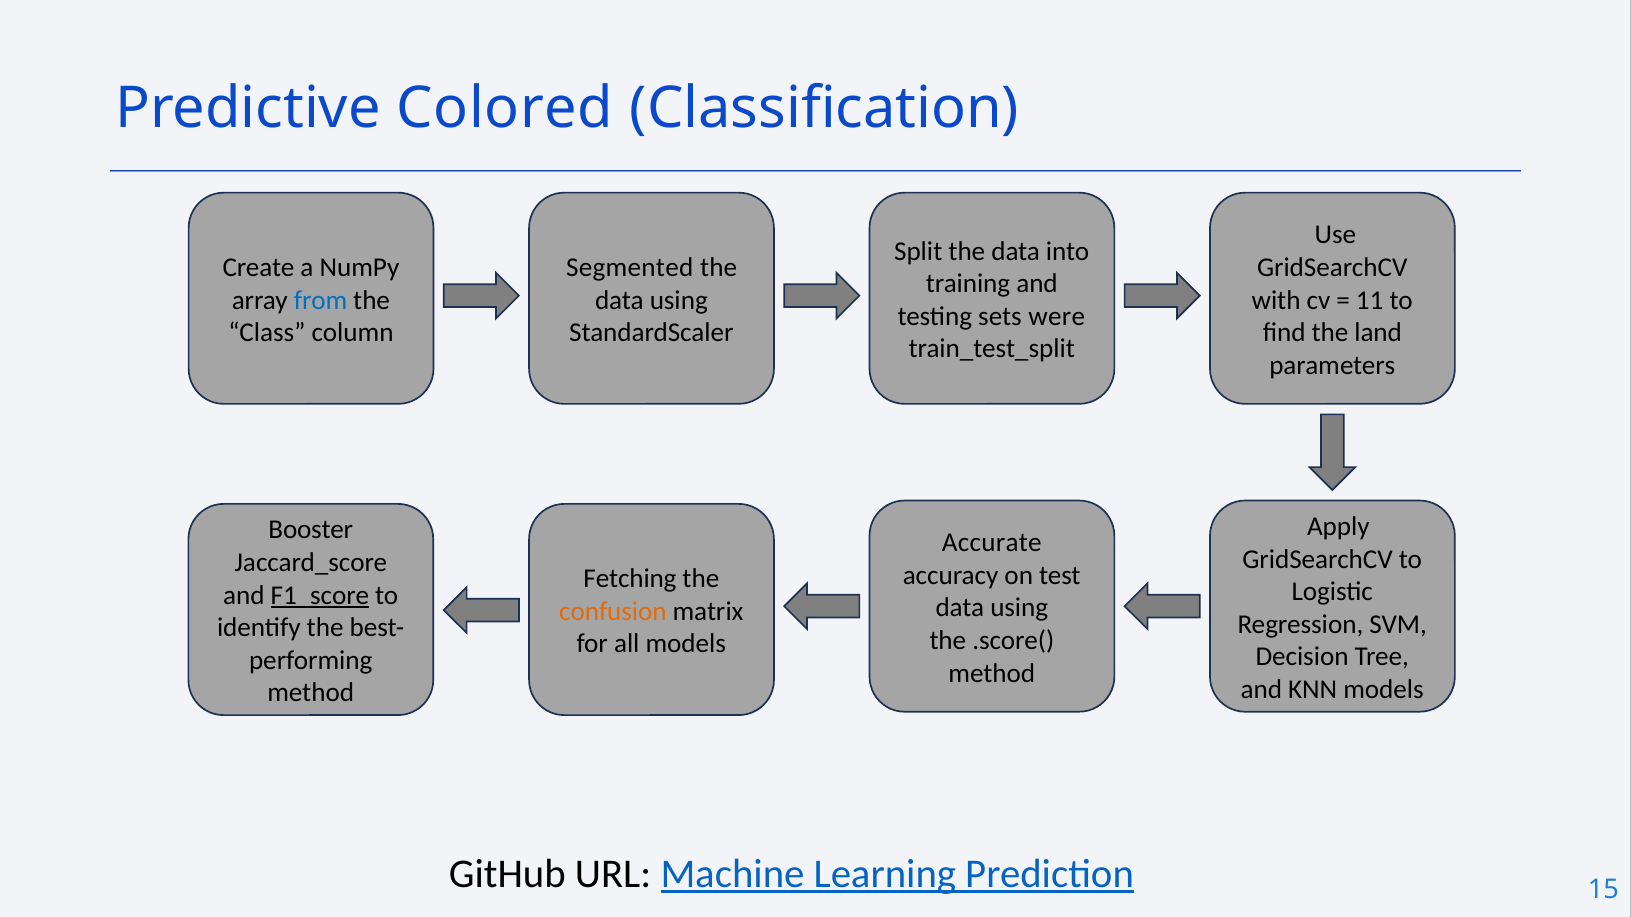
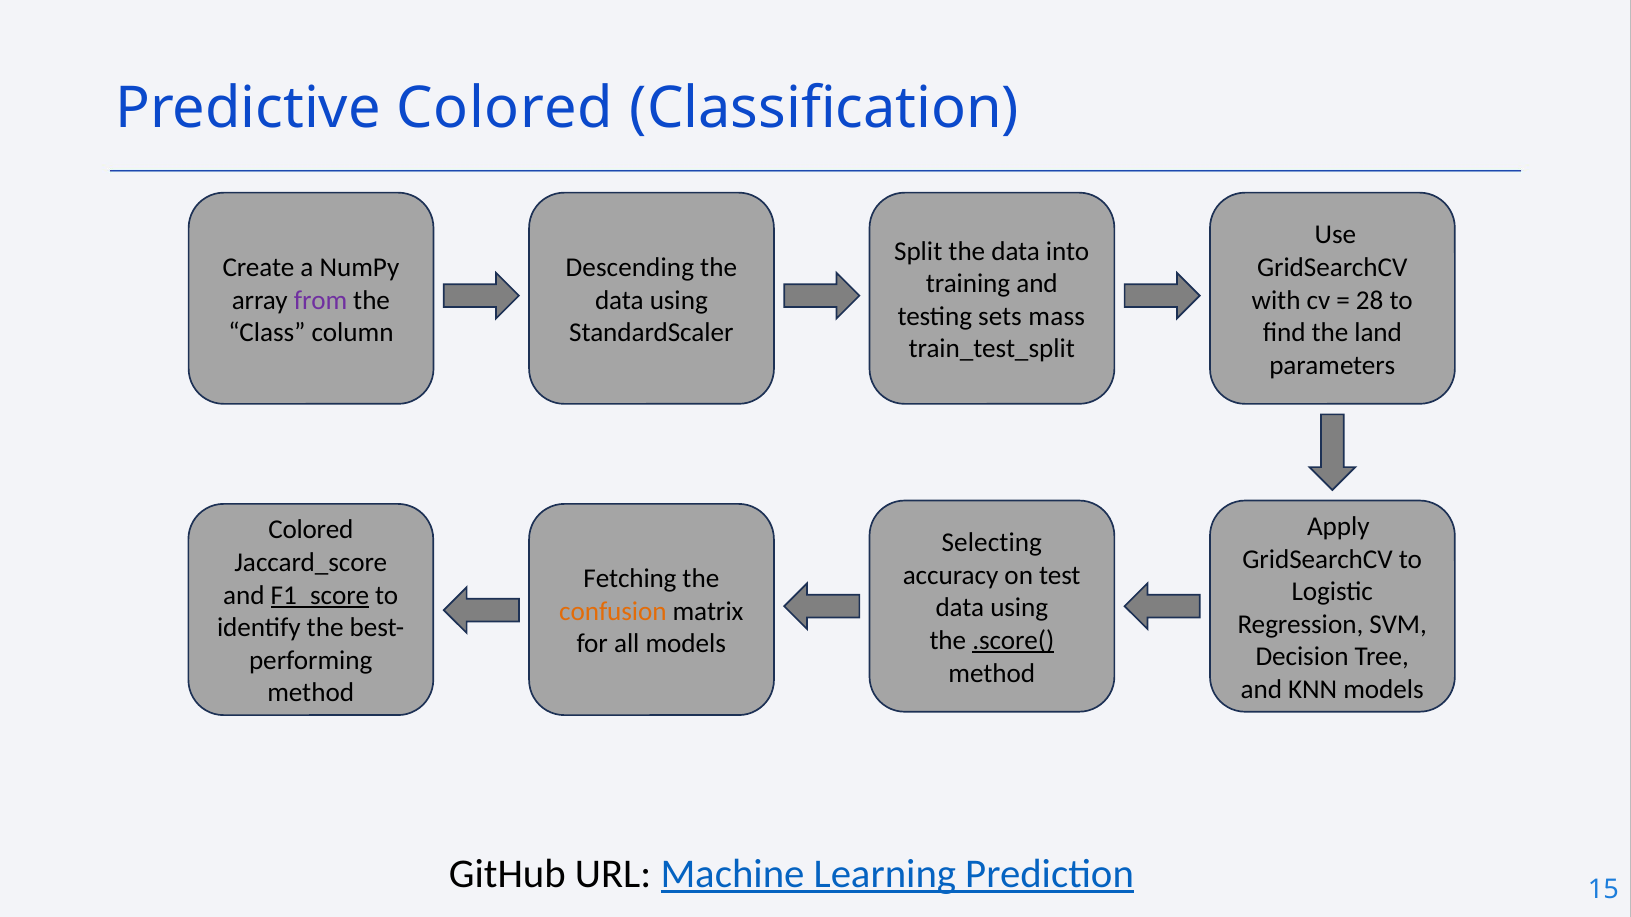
Segmented: Segmented -> Descending (630, 268)
from colour: blue -> purple (321, 300)
11: 11 -> 28 (1370, 300)
were: were -> mass (1057, 317)
Booster: Booster -> Colored (311, 530)
Accurate: Accurate -> Selecting (992, 543)
.score( underline: none -> present (1013, 641)
